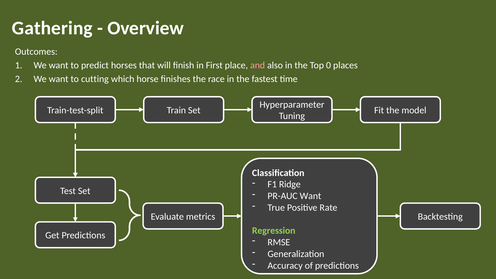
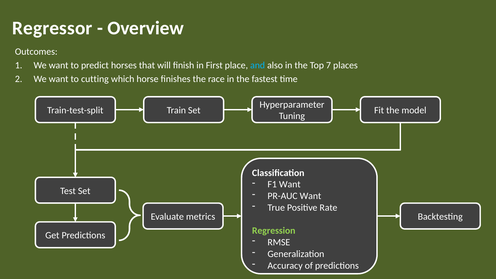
Gathering: Gathering -> Regressor (52, 28)
and colour: pink -> light blue (258, 65)
0: 0 -> 7 (328, 65)
F1 Ridge: Ridge -> Want (290, 184)
